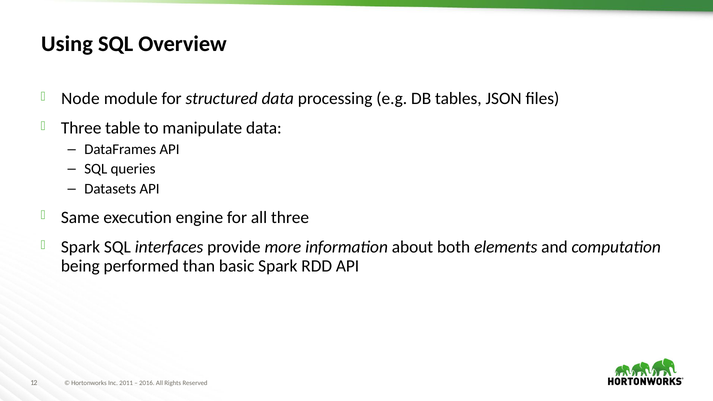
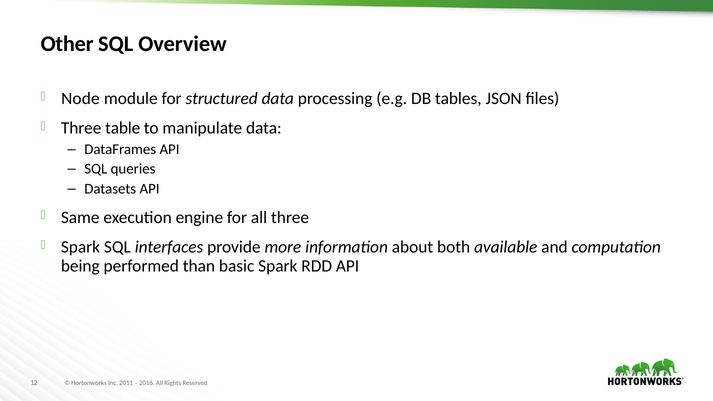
Using: Using -> Other (67, 44)
elements: elements -> available (506, 247)
